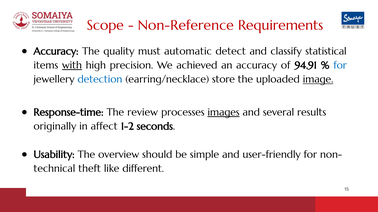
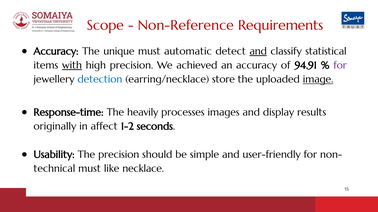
quality: quality -> unique (119, 51)
and underline: none -> present (258, 51)
for colour: blue -> purple (340, 65)
review: review -> heavily (143, 113)
images underline: present -> none (224, 113)
several: several -> display (279, 113)
The overview: overview -> precision (119, 155)
theft: theft -> must (90, 169)
different: different -> necklace (143, 169)
